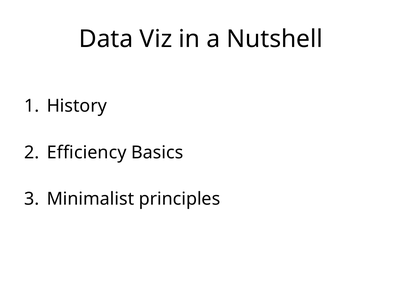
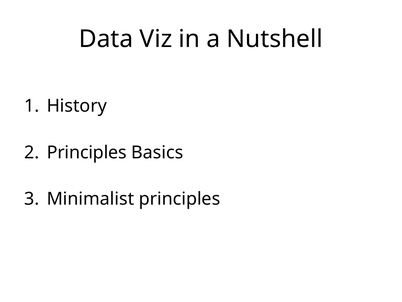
Efficiency: Efficiency -> Principles (87, 152)
